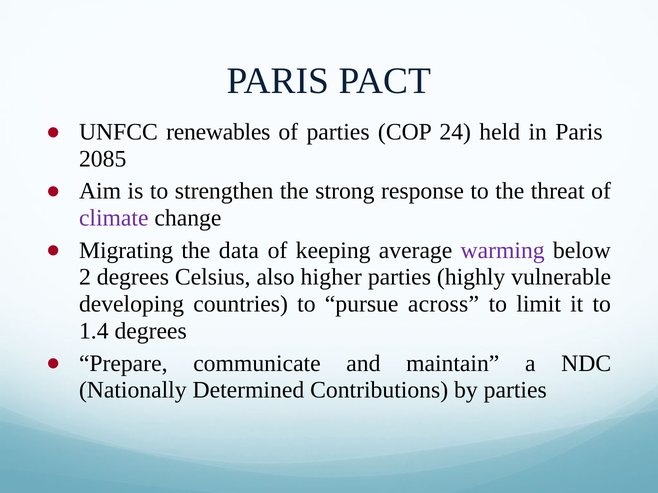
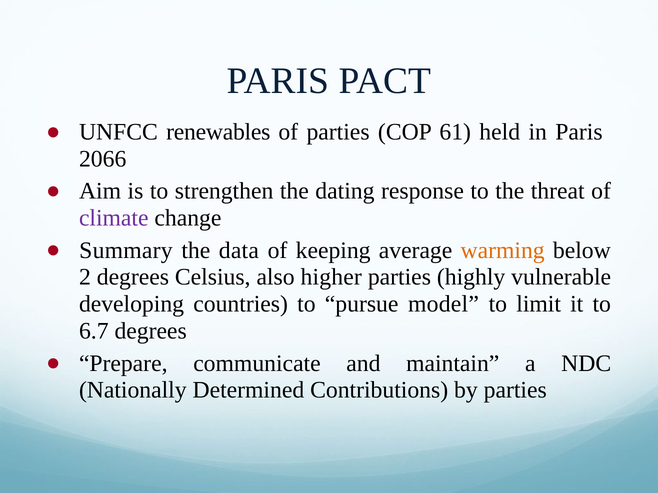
24: 24 -> 61 (455, 132)
2085: 2085 -> 2066 (103, 159)
strong: strong -> dating (345, 191)
Migrating: Migrating -> Summary (126, 250)
warming colour: purple -> orange (503, 250)
across: across -> model (443, 304)
1.4: 1.4 -> 6.7 (94, 331)
